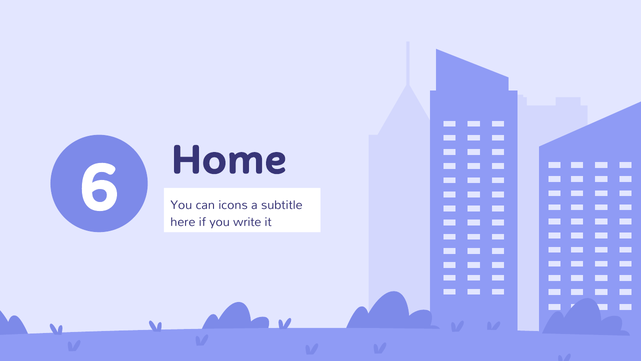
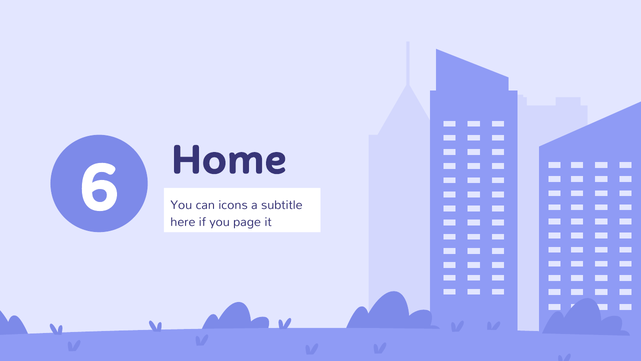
write: write -> page (247, 222)
